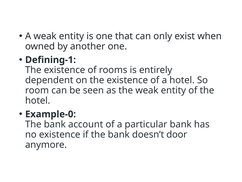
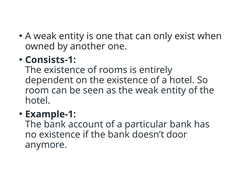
Defining-1: Defining-1 -> Consists-1 (50, 60)
Example-0: Example-0 -> Example-1 (51, 114)
